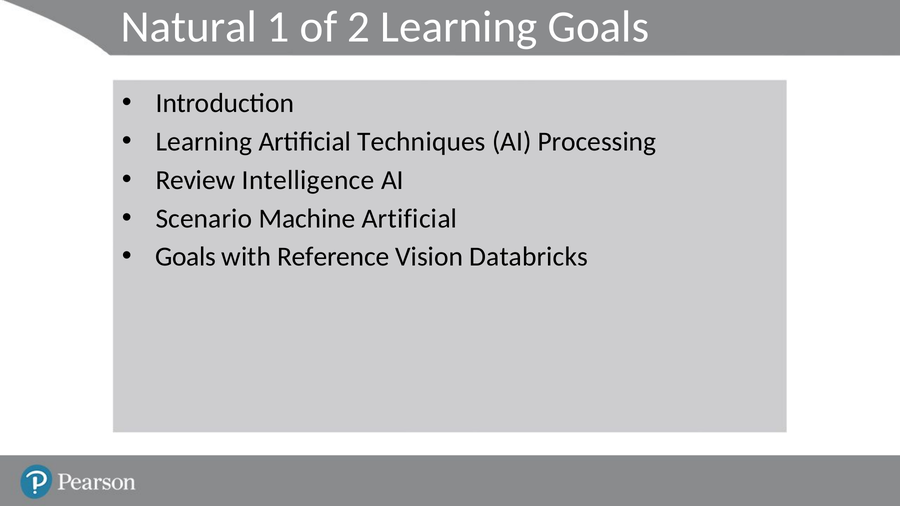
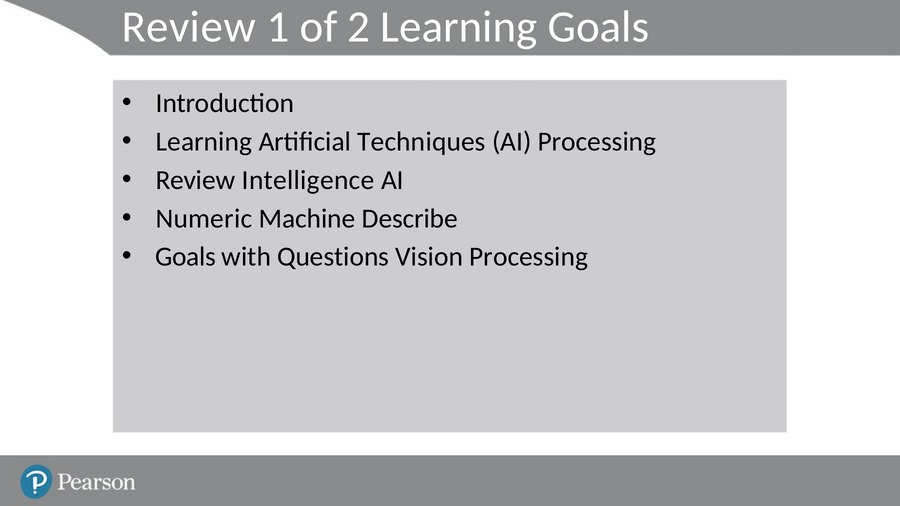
Natural: Natural -> Review (189, 27)
Scenario: Scenario -> Numeric (204, 219)
Machine Artificial: Artificial -> Describe (410, 219)
Reference: Reference -> Questions (333, 257)
Vision Databricks: Databricks -> Processing (529, 257)
